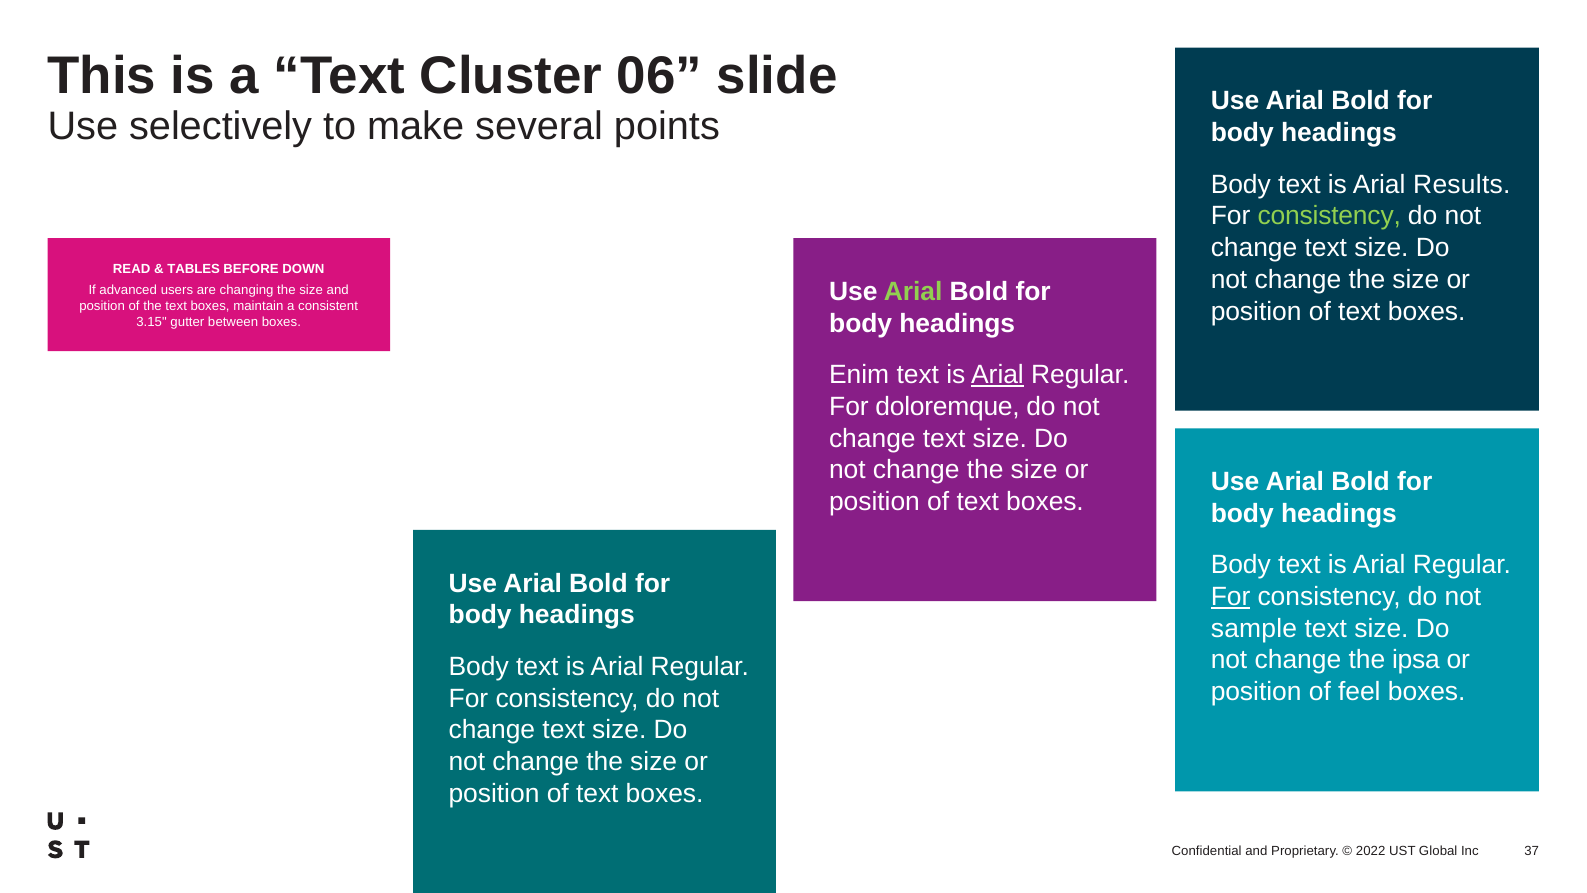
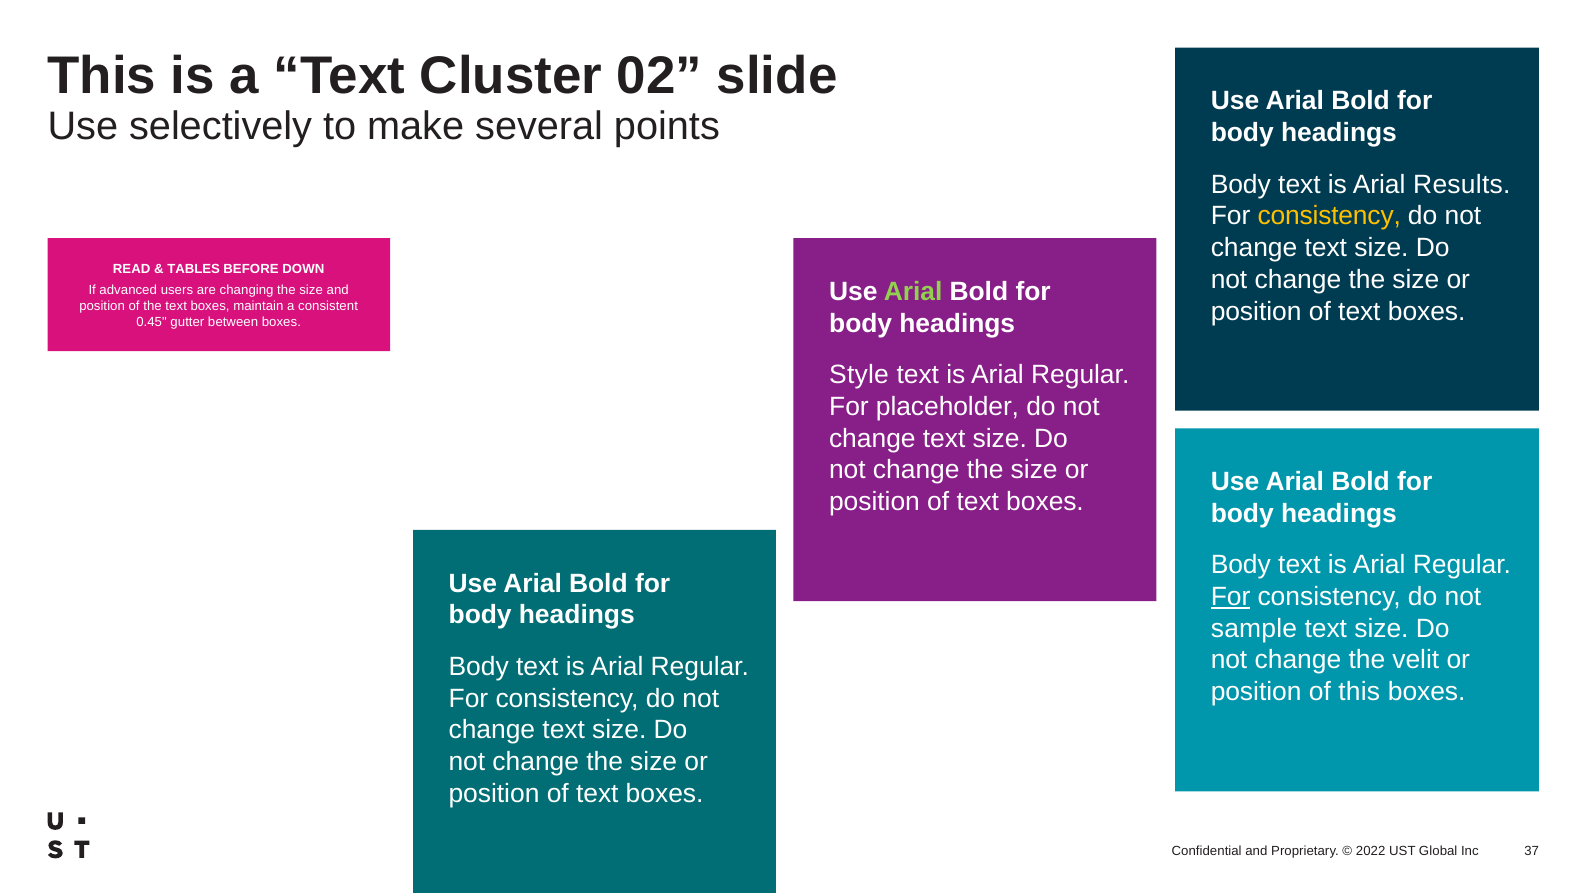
06: 06 -> 02 (659, 76)
consistency colour: light green -> yellow (1329, 216)
3.15: 3.15 -> 0.45 (152, 322)
Enim: Enim -> Style (859, 375)
Arial underline: present -> none (998, 375)
doloremque: doloremque -> placeholder (948, 406)
ipsa: ipsa -> velit (1416, 660)
of feel: feel -> this (1359, 692)
